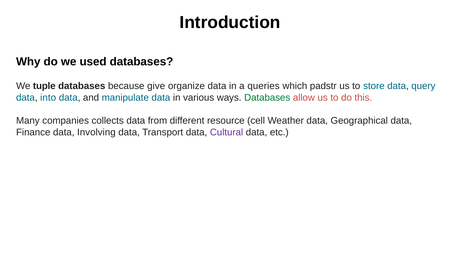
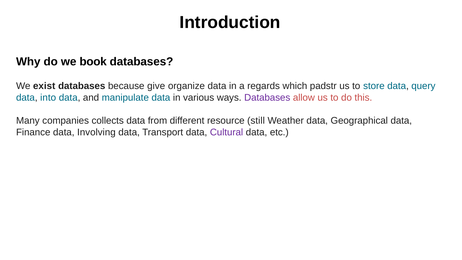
used: used -> book (93, 62)
tuple: tuple -> exist (44, 86)
queries: queries -> regards (264, 86)
Databases colour: green -> purple (267, 97)
cell: cell -> still (256, 121)
